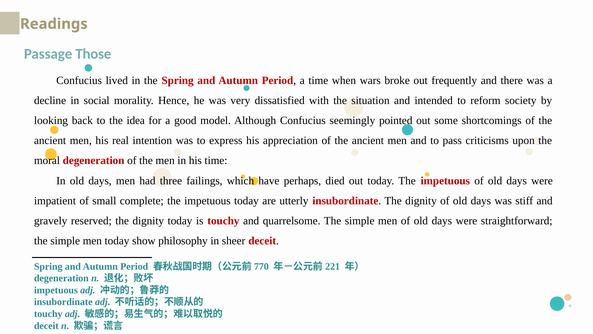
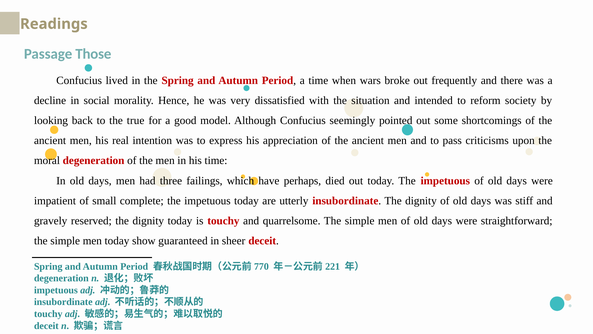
idea: idea -> true (136, 120)
philosophy: philosophy -> guaranteed (183, 240)
